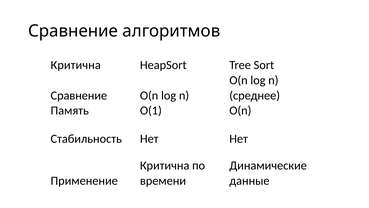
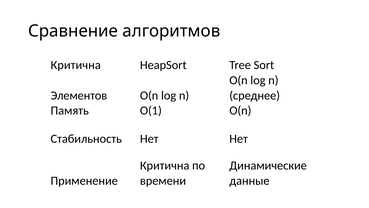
Сравнение: Сравнение -> Элементов (79, 95)
